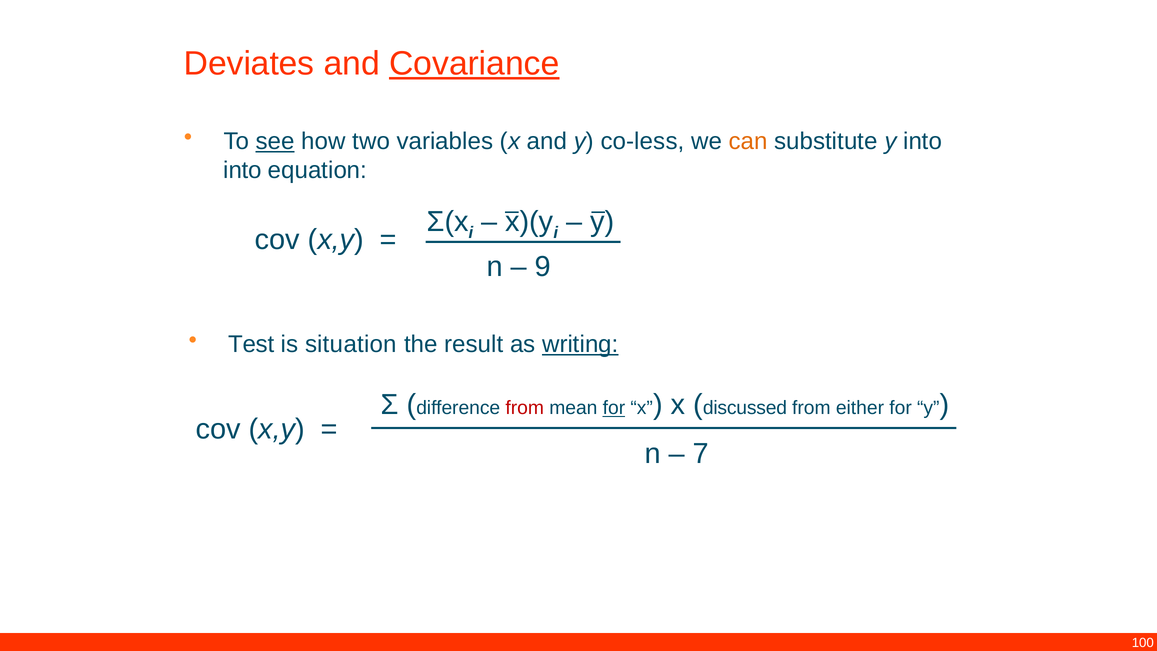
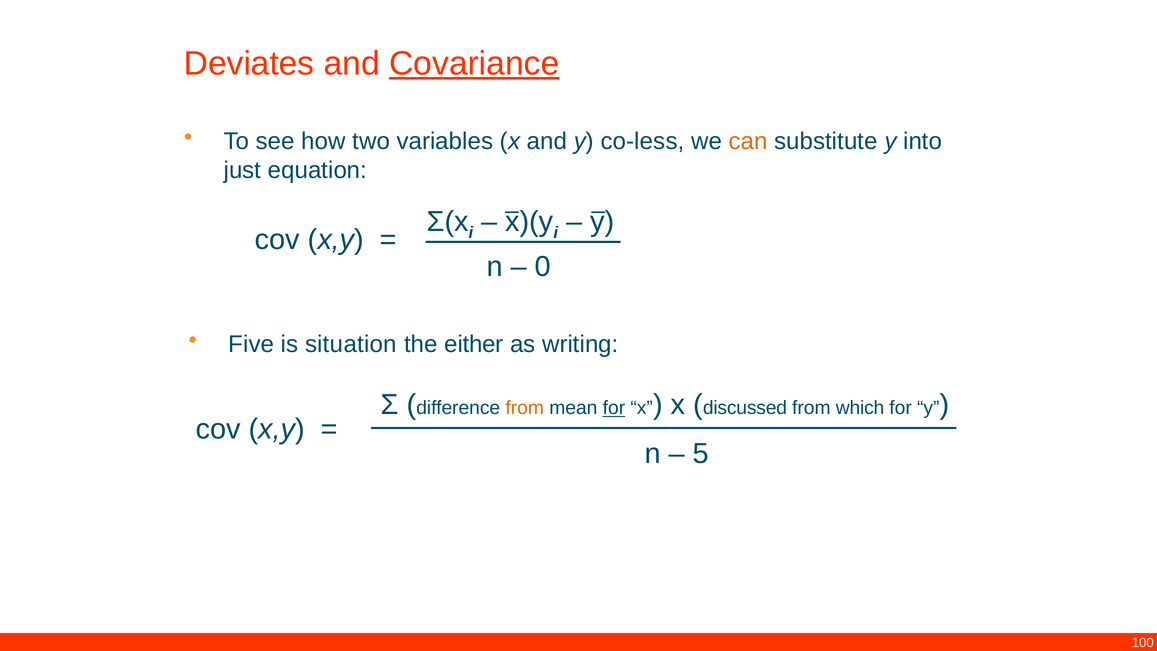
see underline: present -> none (275, 141)
into: into -> just (242, 170)
9: 9 -> 0 (543, 267)
Test: Test -> Five (251, 344)
result: result -> either (474, 344)
writing underline: present -> none (580, 344)
from colour: red -> orange (525, 408)
either: either -> which (860, 408)
7: 7 -> 5 (701, 453)
